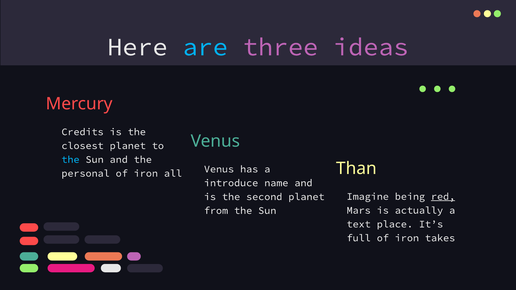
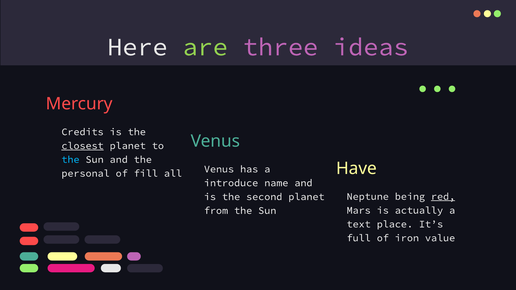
are colour: light blue -> light green (205, 47)
closest underline: none -> present (83, 146)
Than: Than -> Have (357, 169)
iron: iron -> fill (146, 173)
Imagine: Imagine -> Neptune (368, 197)
takes: takes -> value (440, 238)
